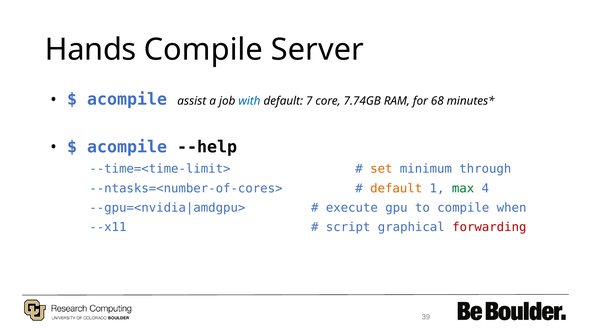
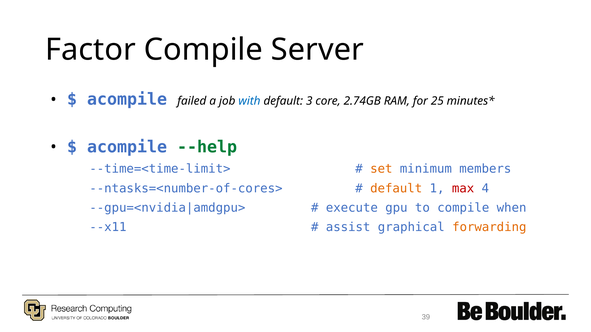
Hands: Hands -> Factor (90, 50)
assist: assist -> failed (192, 101)
7: 7 -> 3 (309, 101)
7.74GB: 7.74GB -> 2.74GB (362, 101)
68: 68 -> 25 (437, 101)
--help colour: black -> green (207, 147)
through: through -> members (485, 169)
max colour: green -> red (463, 189)
script: script -> assist (348, 227)
forwarding colour: red -> orange (489, 227)
